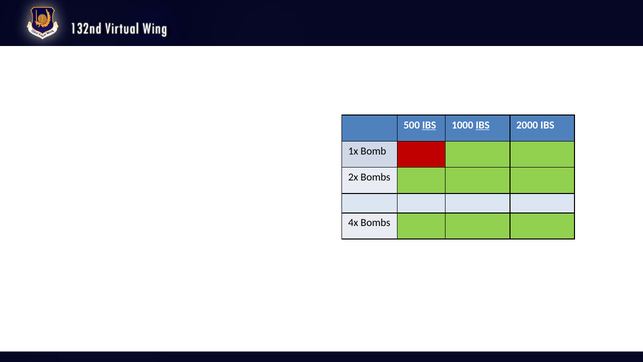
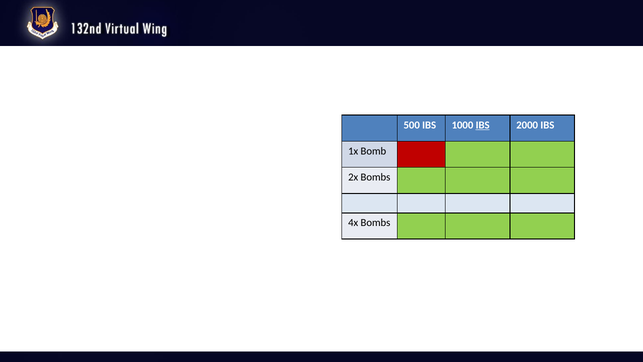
IBS underline: present -> none (429, 125)
